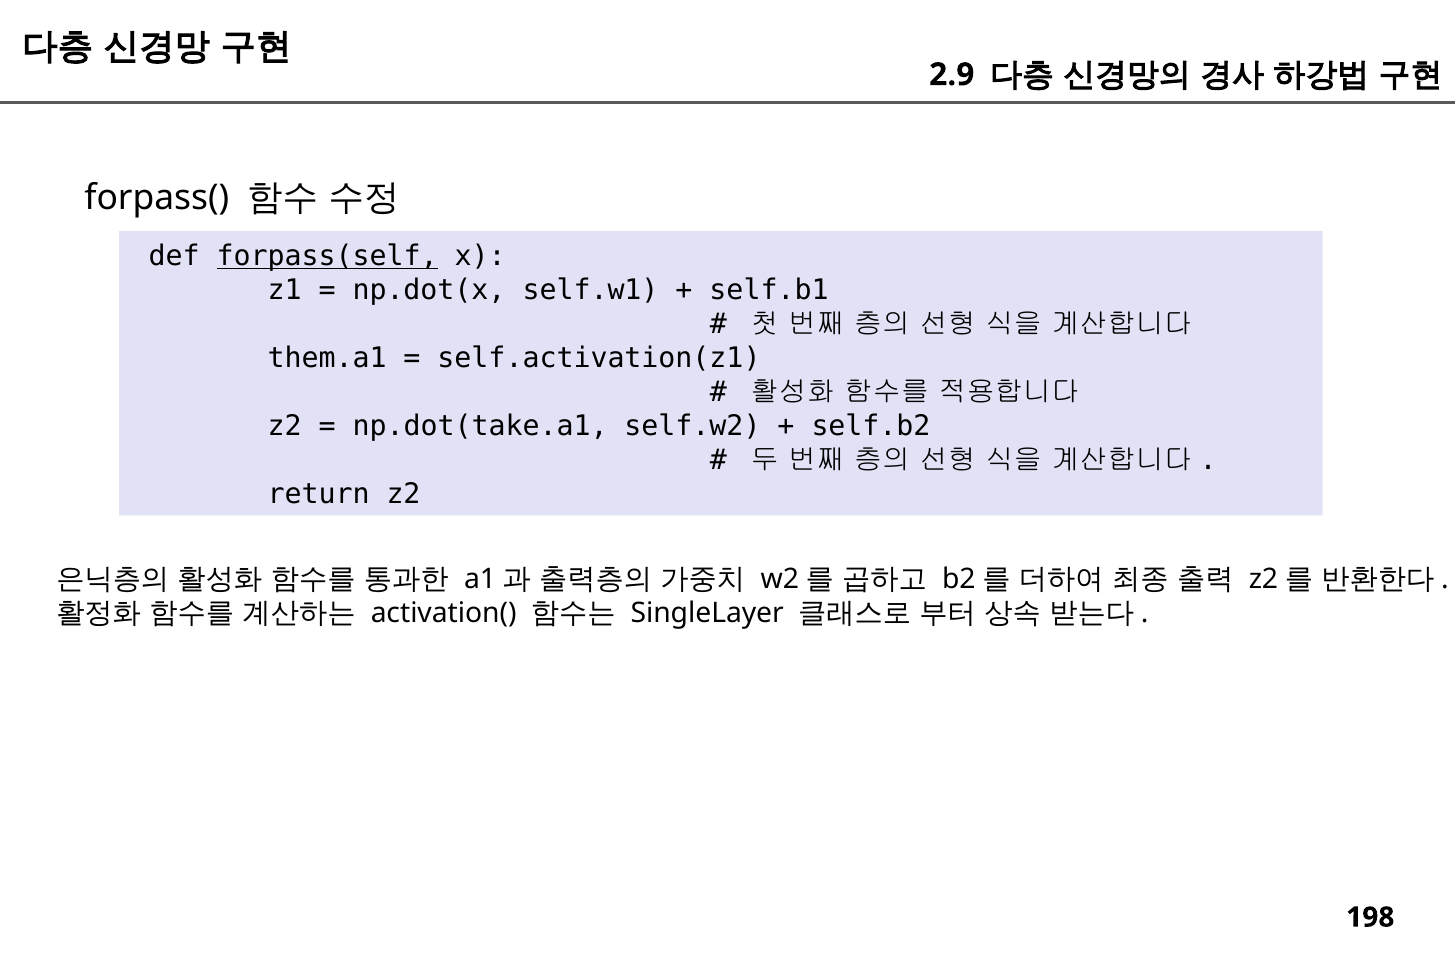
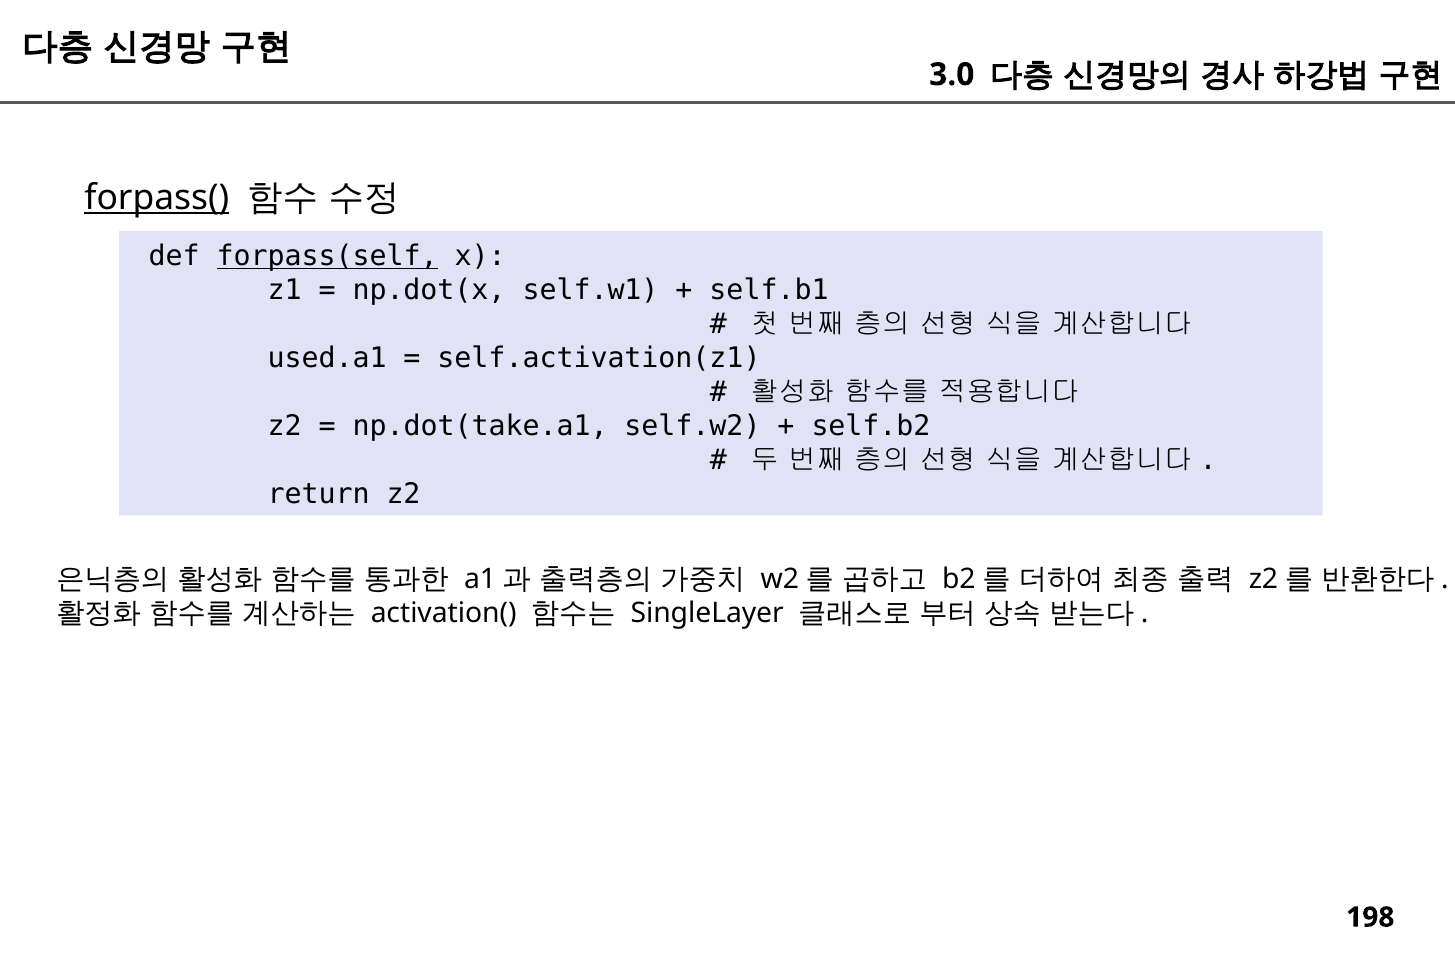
2.9: 2.9 -> 3.0 (952, 75)
forpass( underline: none -> present (157, 198)
them.a1: them.a1 -> used.a1 (327, 358)
